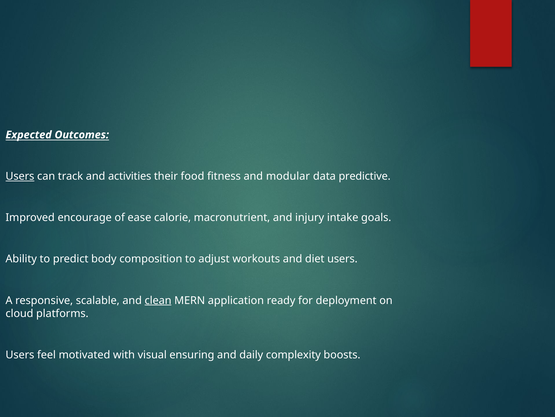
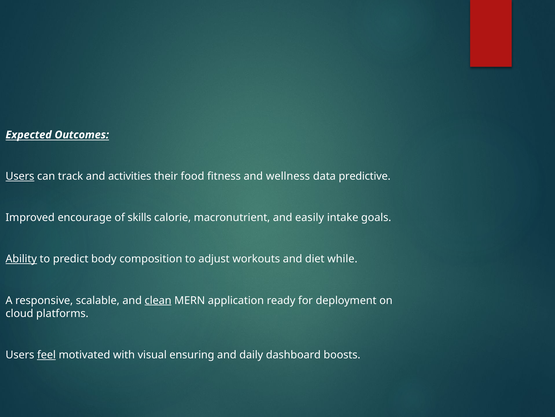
modular: modular -> wellness (288, 176)
ease: ease -> skills (140, 217)
injury: injury -> easily (310, 217)
Ability underline: none -> present (21, 259)
diet users: users -> while (342, 259)
feel underline: none -> present (46, 354)
complexity: complexity -> dashboard (293, 354)
